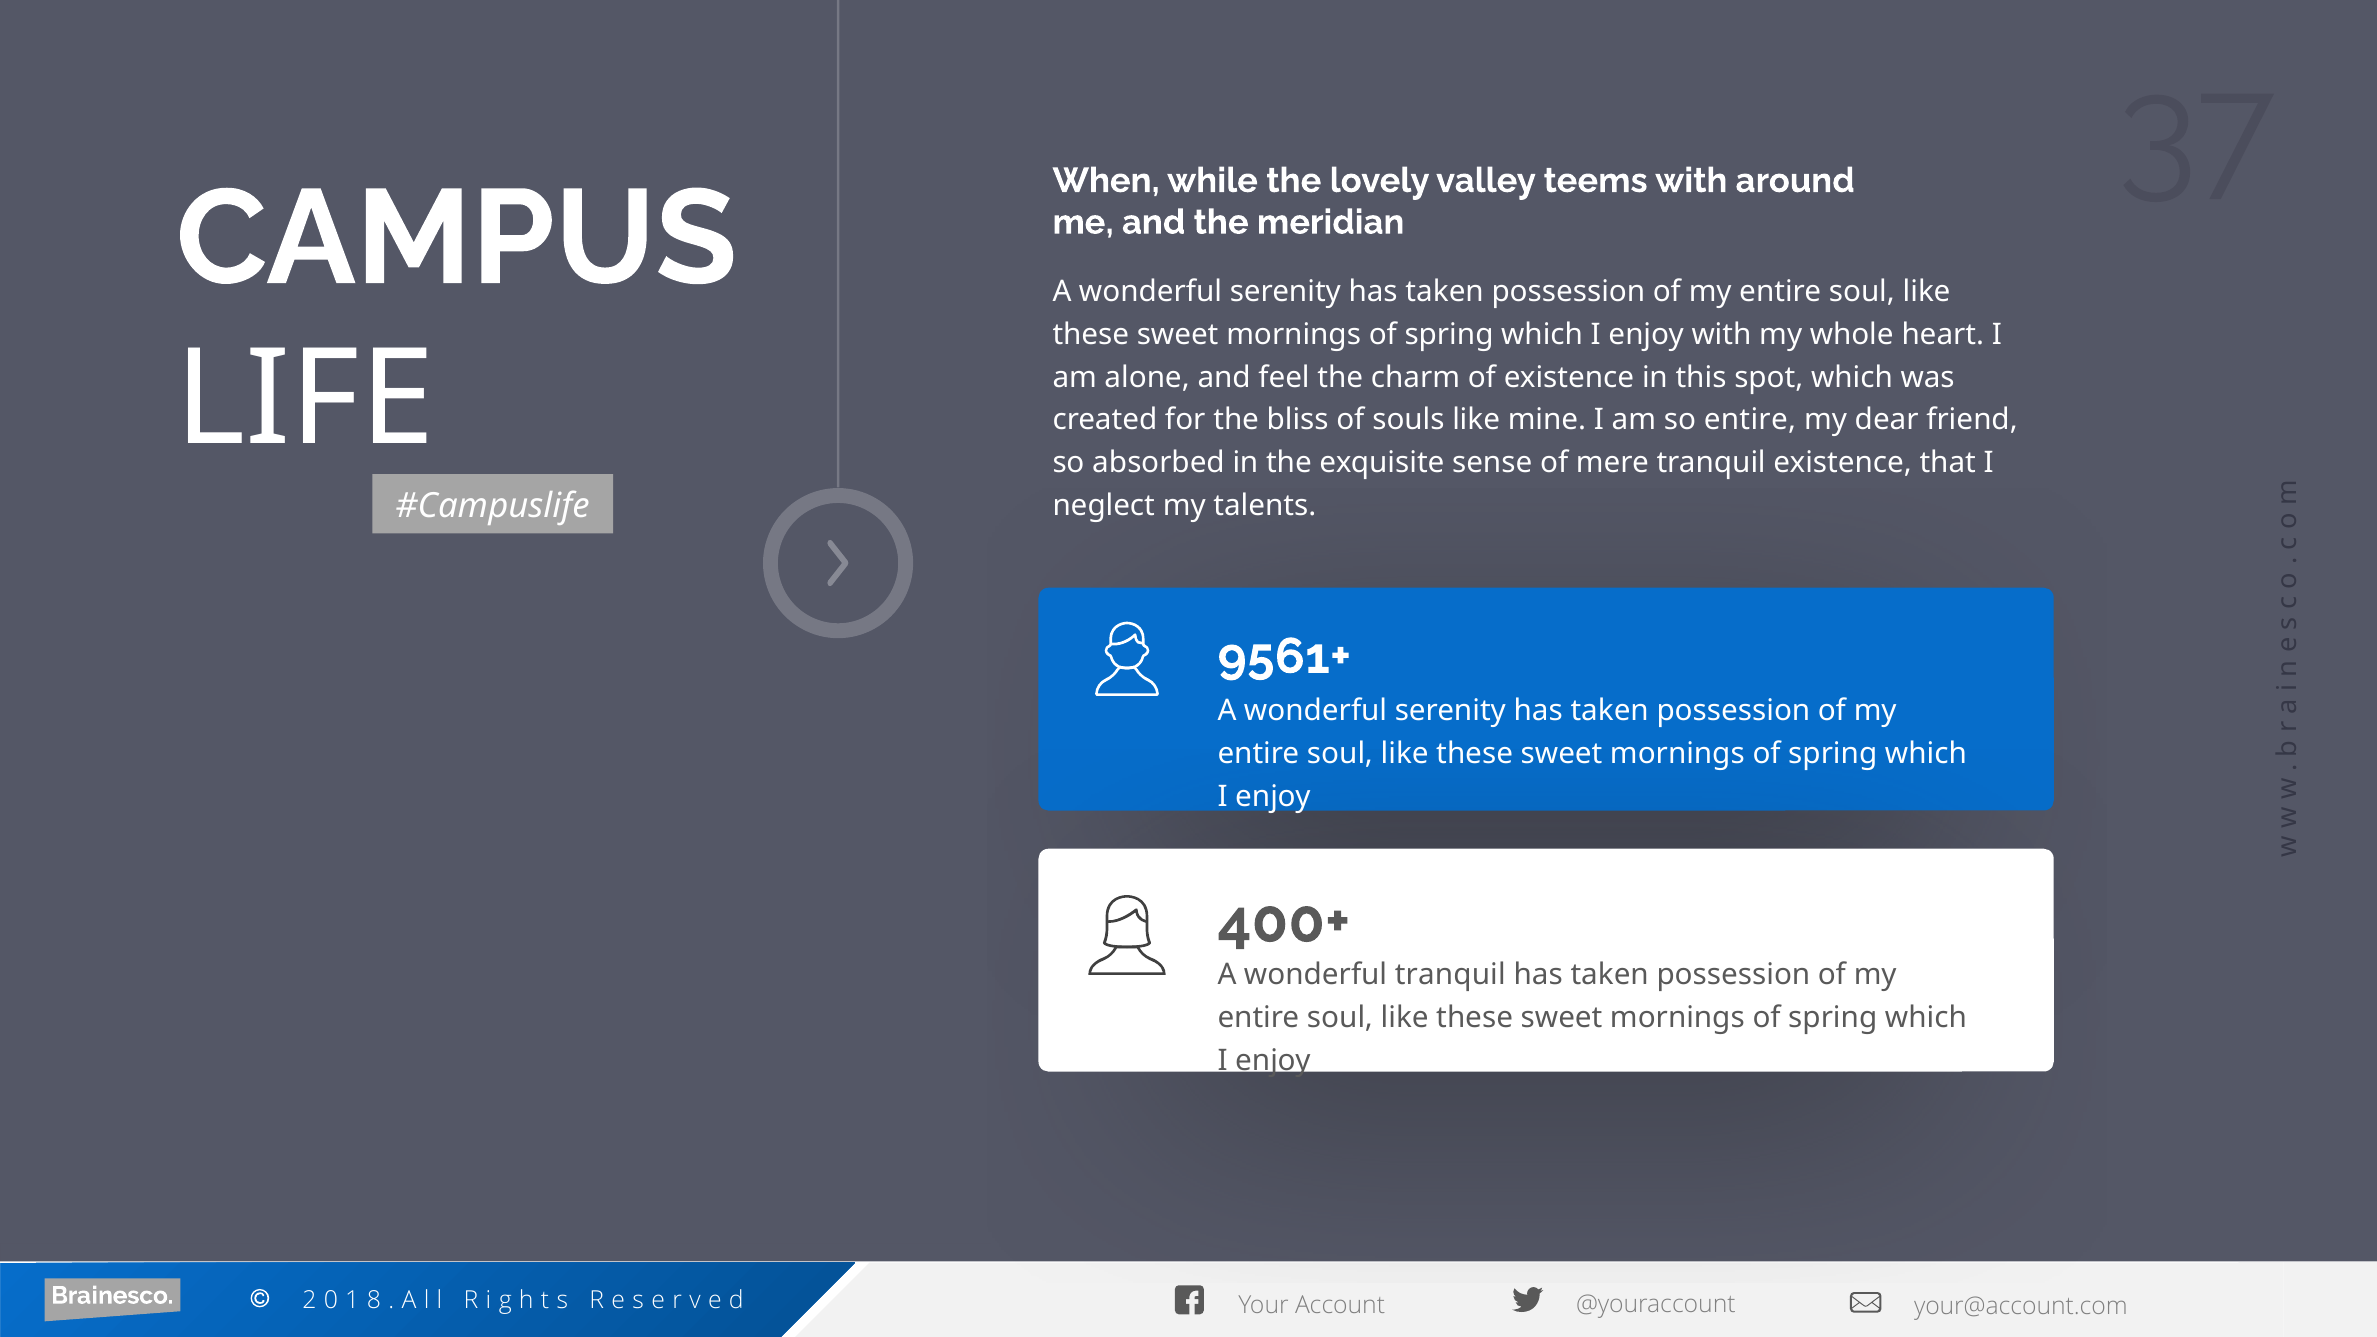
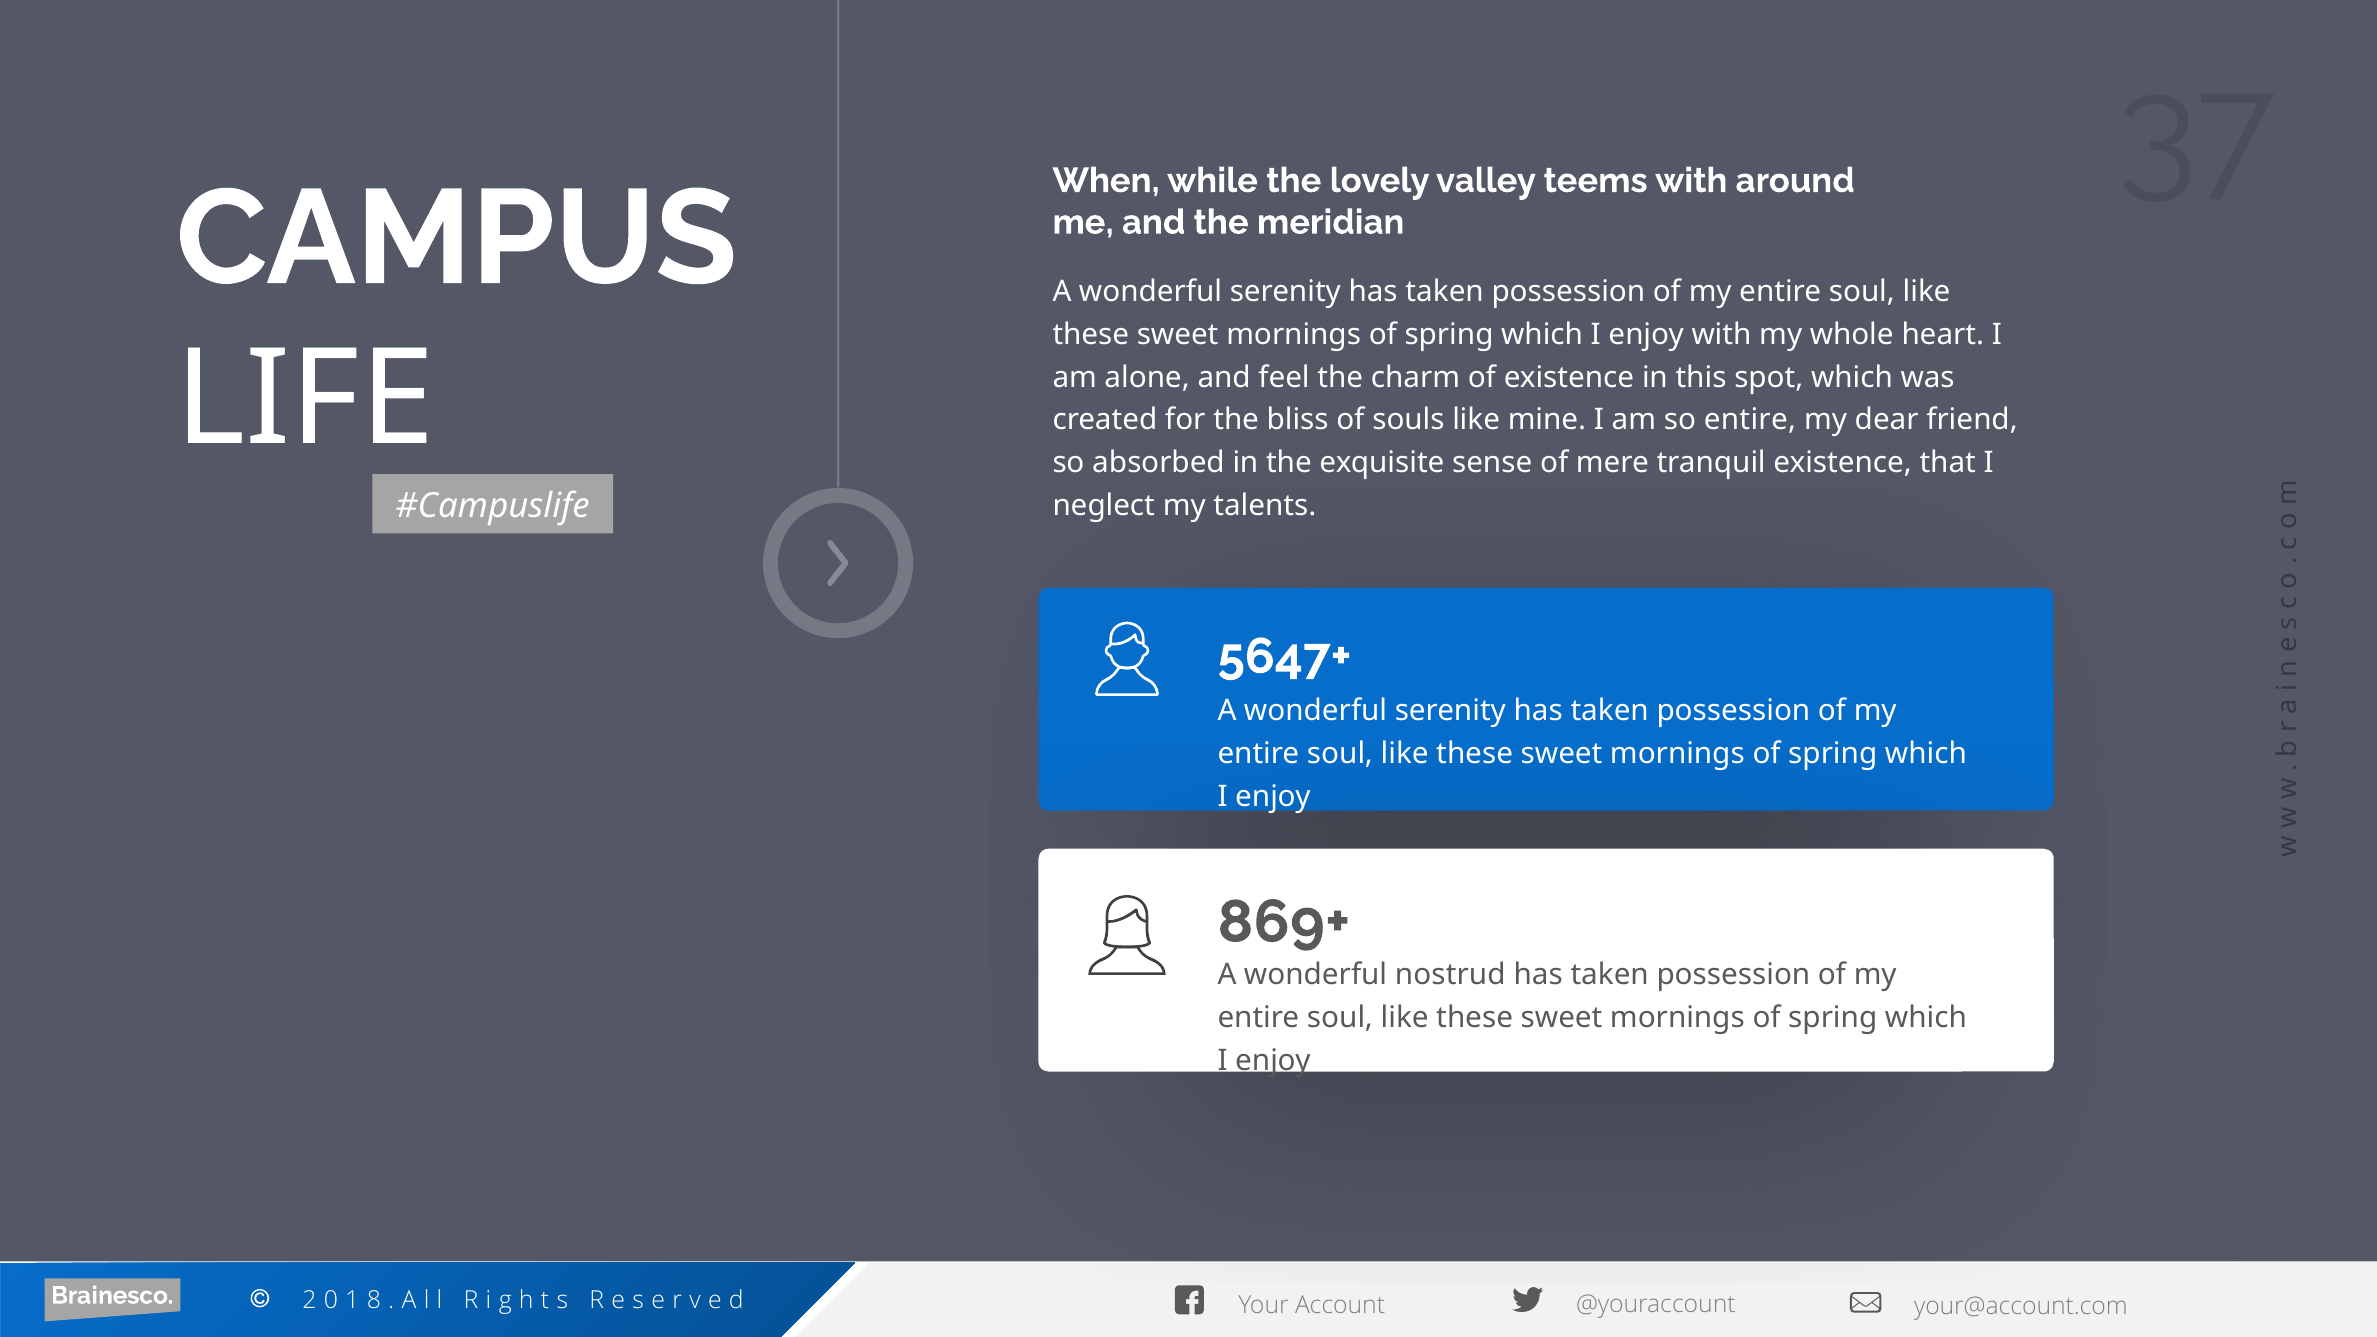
9561+: 9561+ -> 5647+ (1284, 656)
400+: 400+ -> 869+ (1284, 922)
wonderful tranquil: tranquil -> nostrud (1450, 975)
